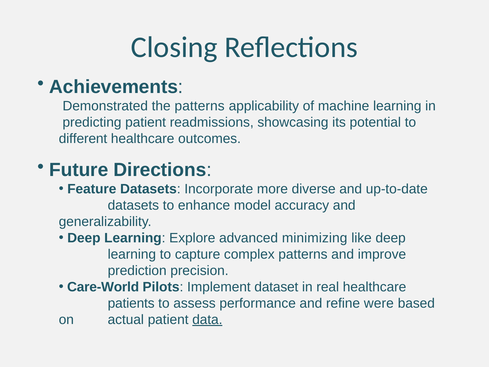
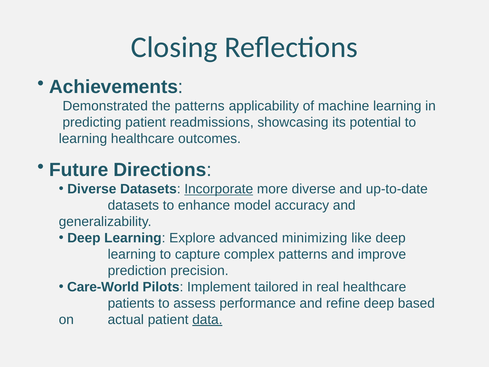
different: different -> learning (83, 138)
Feature: Feature -> Diverse (92, 189)
Incorporate underline: none -> present (219, 189)
dataset: dataset -> tailored (276, 287)
refine were: were -> deep (379, 303)
